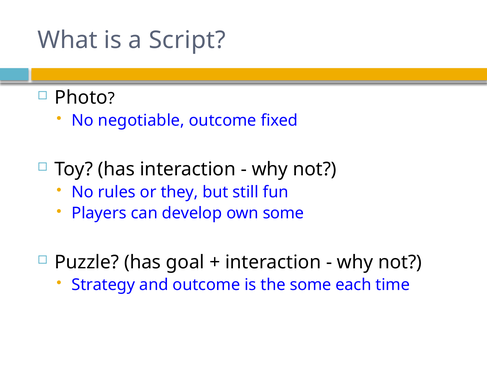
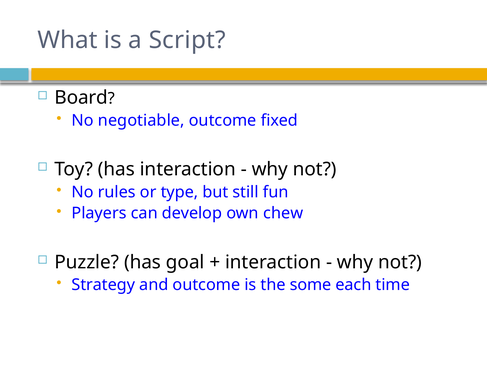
Photo: Photo -> Board (81, 98)
they: they -> type (179, 192)
own some: some -> chew (283, 213)
